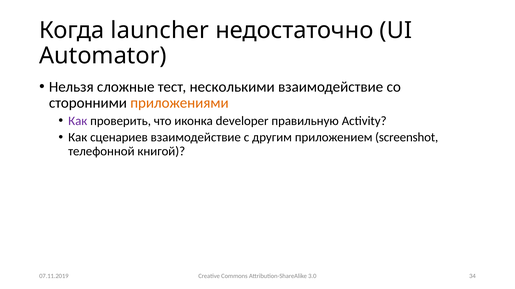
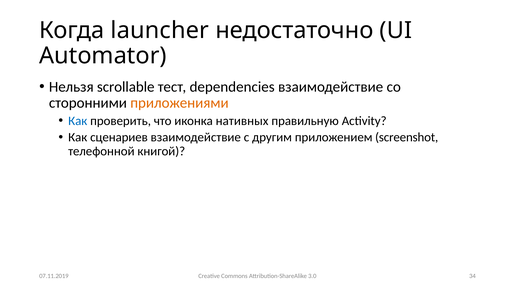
сложные: сложные -> scrollable (126, 87)
несколькими: несколькими -> dependencies (232, 87)
Как colour: purple -> blue (78, 121)
developer: developer -> нативных (242, 121)
